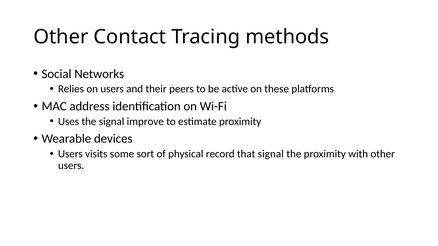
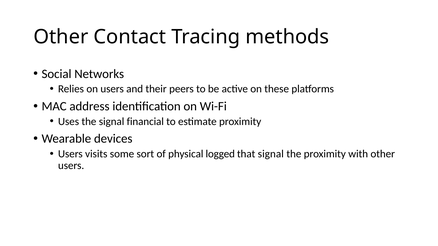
improve: improve -> financial (145, 122)
record: record -> logged (220, 154)
